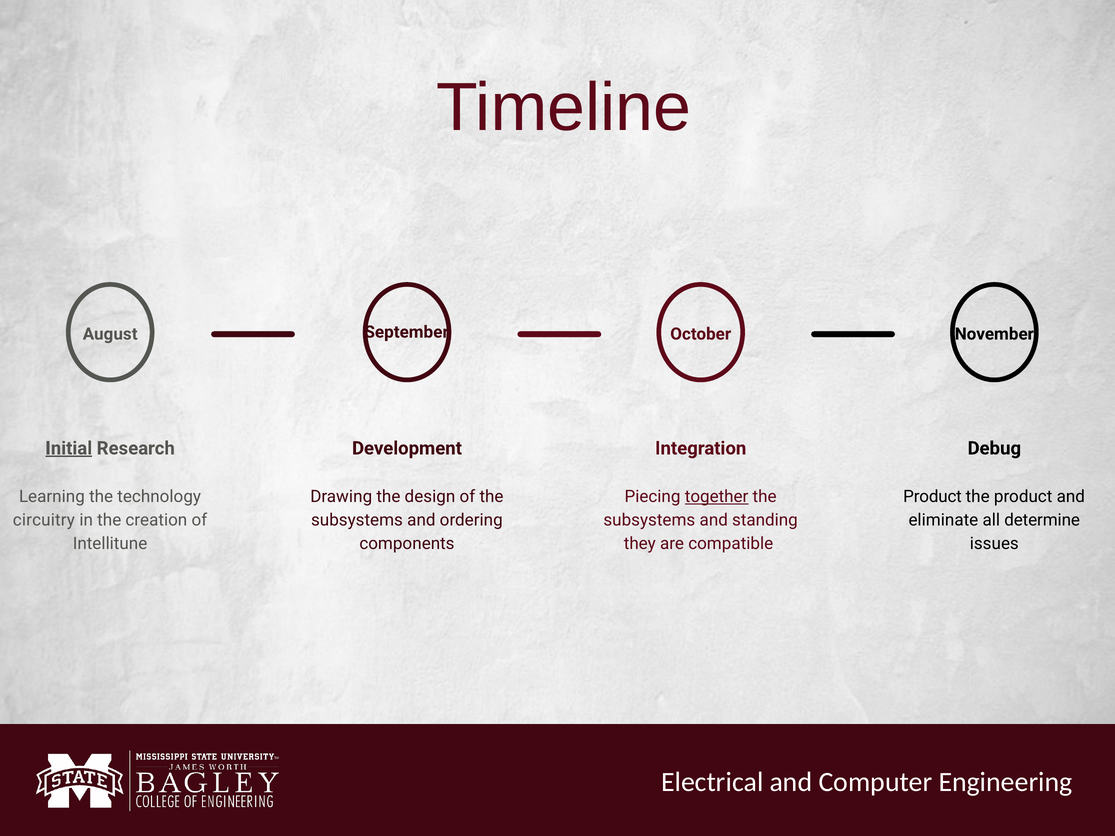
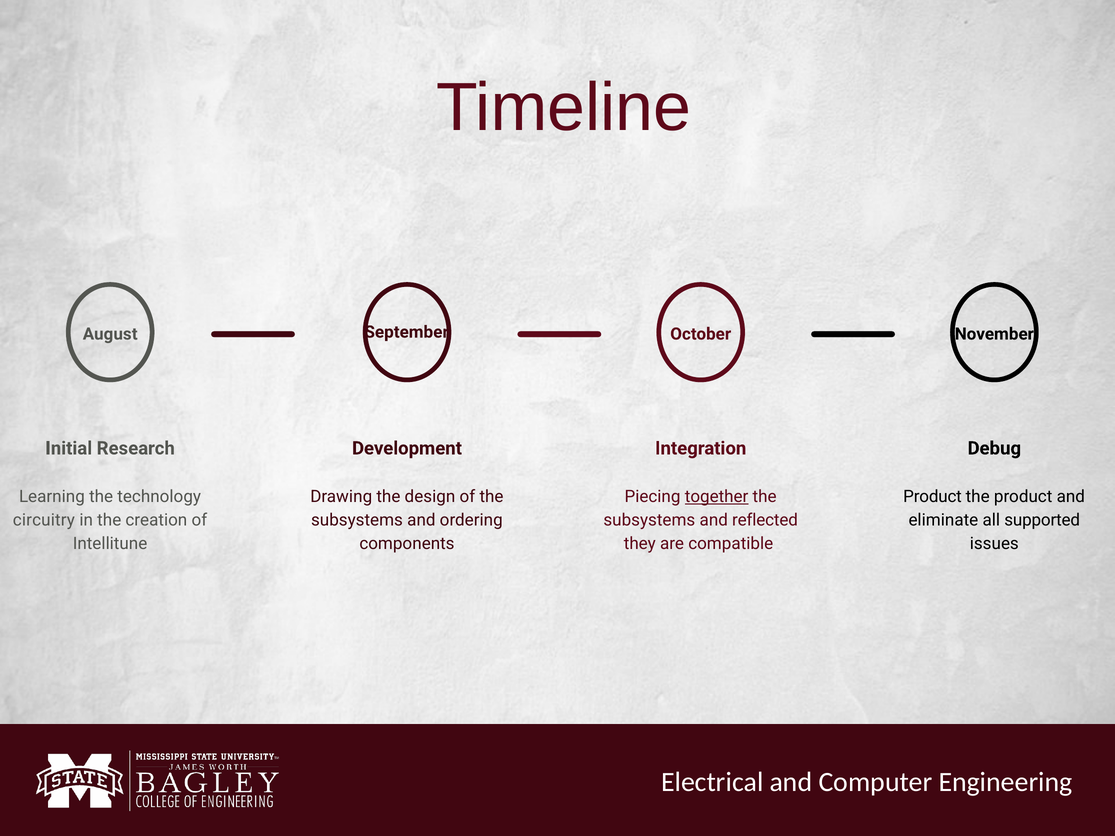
Initial underline: present -> none (69, 448)
standing: standing -> reflected (765, 520)
determine: determine -> supported (1042, 520)
